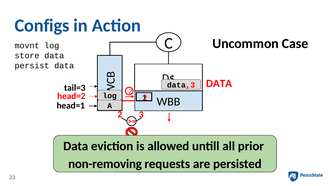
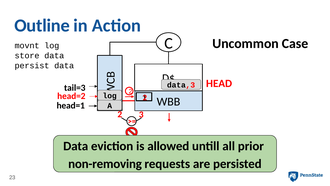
Configs: Configs -> Outline (42, 25)
data,3 DATA: DATA -> HEAD (219, 83)
